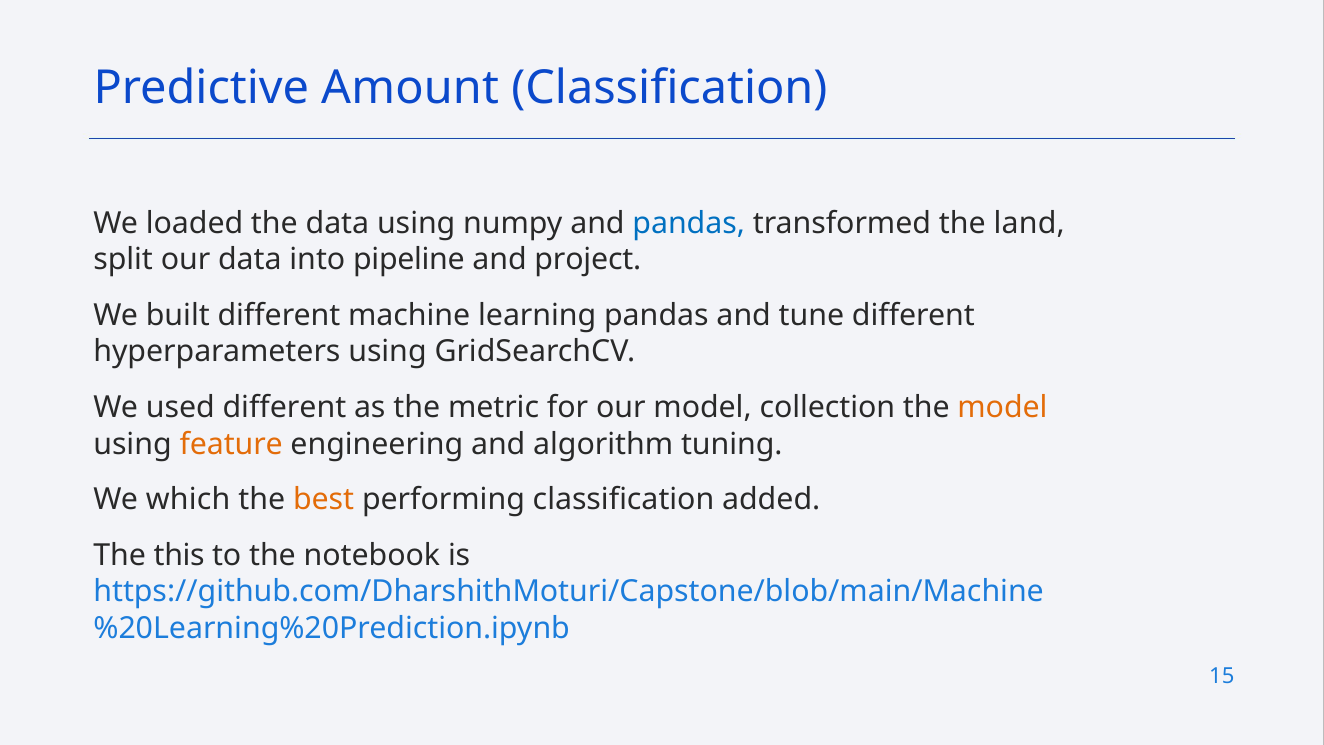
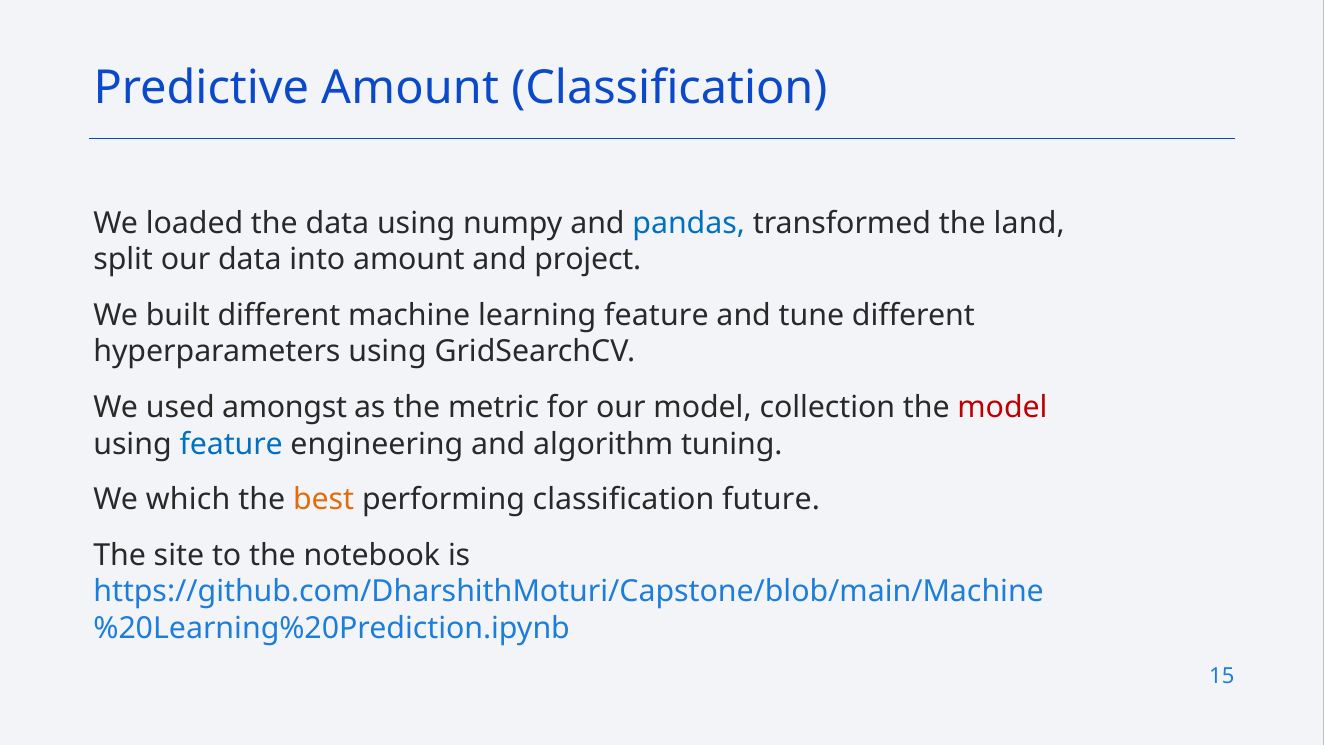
into pipeline: pipeline -> amount (409, 260)
learning pandas: pandas -> feature (656, 315)
used different: different -> amongst (285, 407)
model colour: orange -> red (1002, 407)
feature colour: orange -> blue (231, 444)
added: added -> future (771, 500)
this: this -> site (179, 555)
